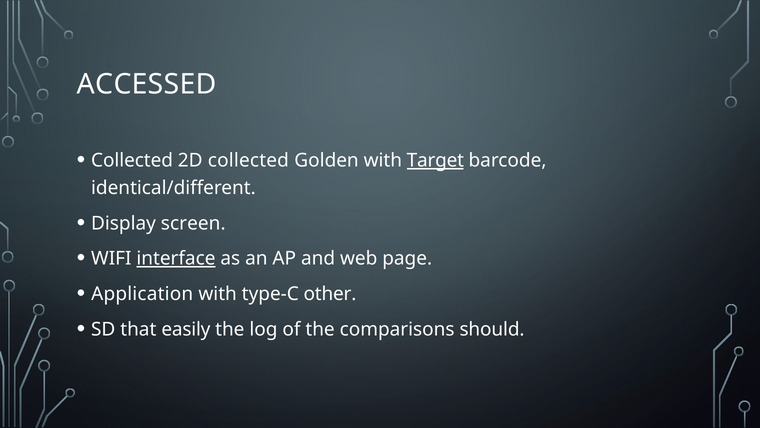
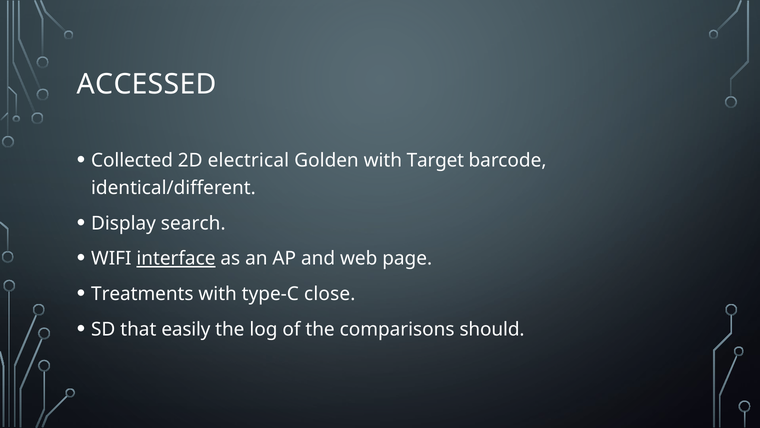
2D collected: collected -> electrical (248, 160)
Target underline: present -> none (435, 160)
screen: screen -> search (193, 223)
Application: Application -> Treatments (142, 294)
other: other -> close (330, 294)
